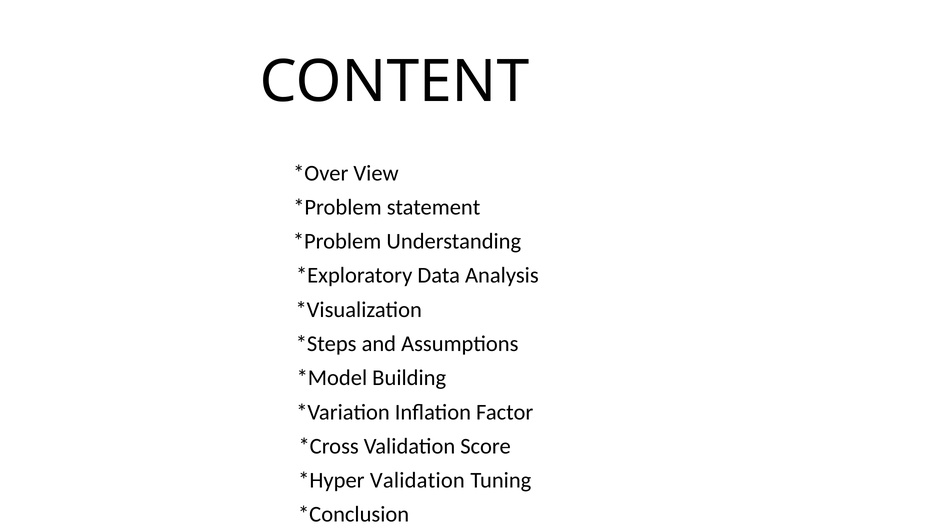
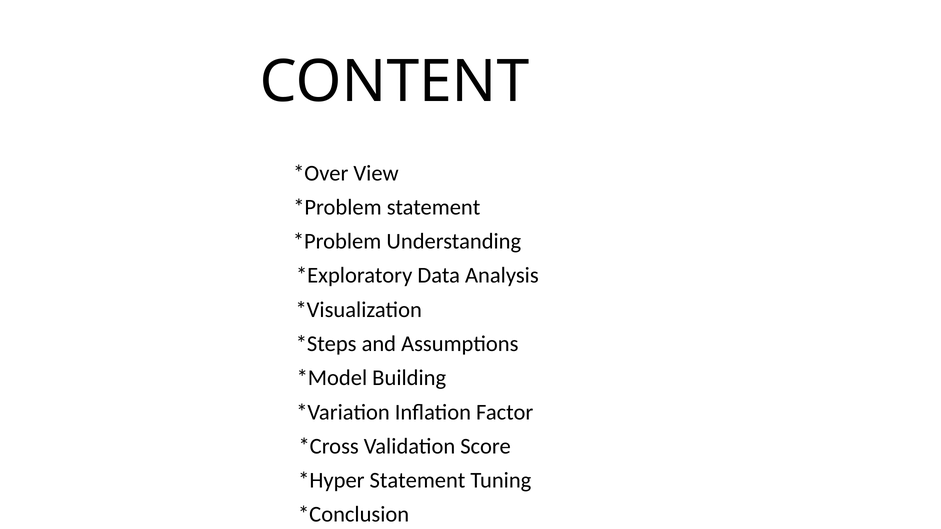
Validation: Validation -> Statement (417, 481)
